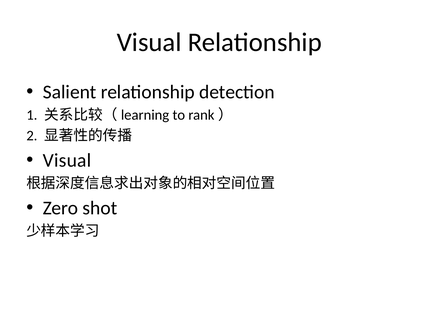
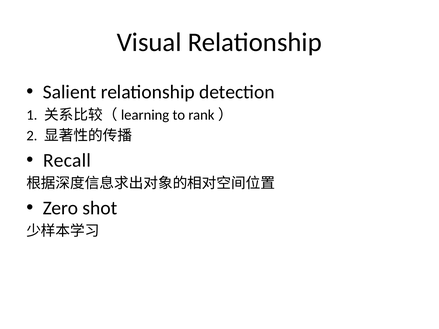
Visual: Visual -> Recall (67, 160)
